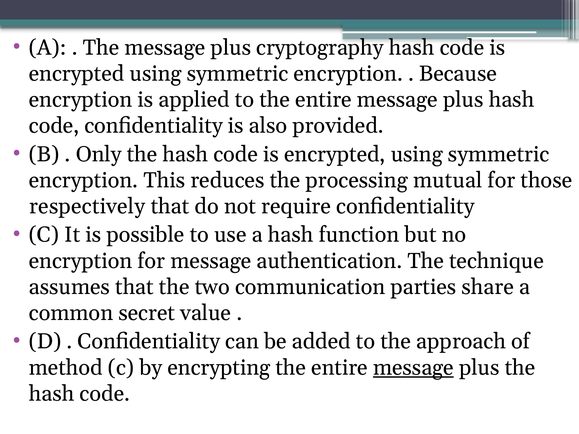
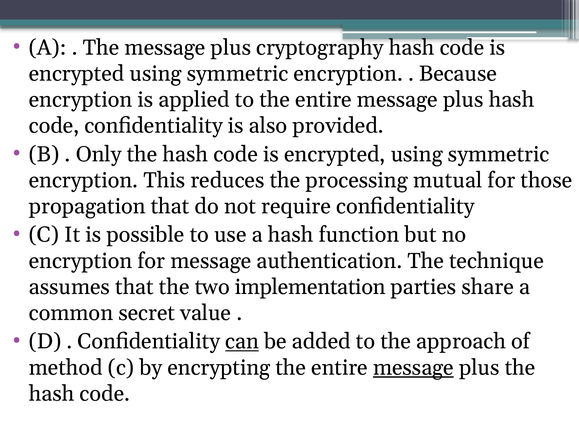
respectively: respectively -> propagation (87, 206)
communication: communication -> implementation (310, 287)
can underline: none -> present (242, 342)
